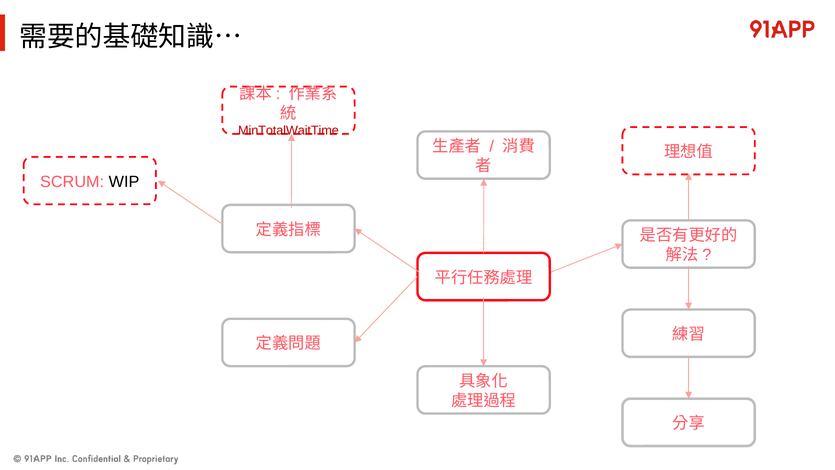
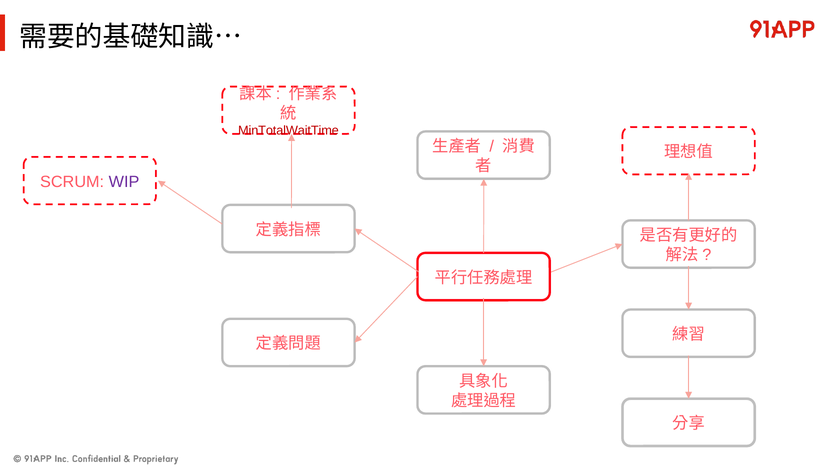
WIP colour: black -> purple (124, 182)
